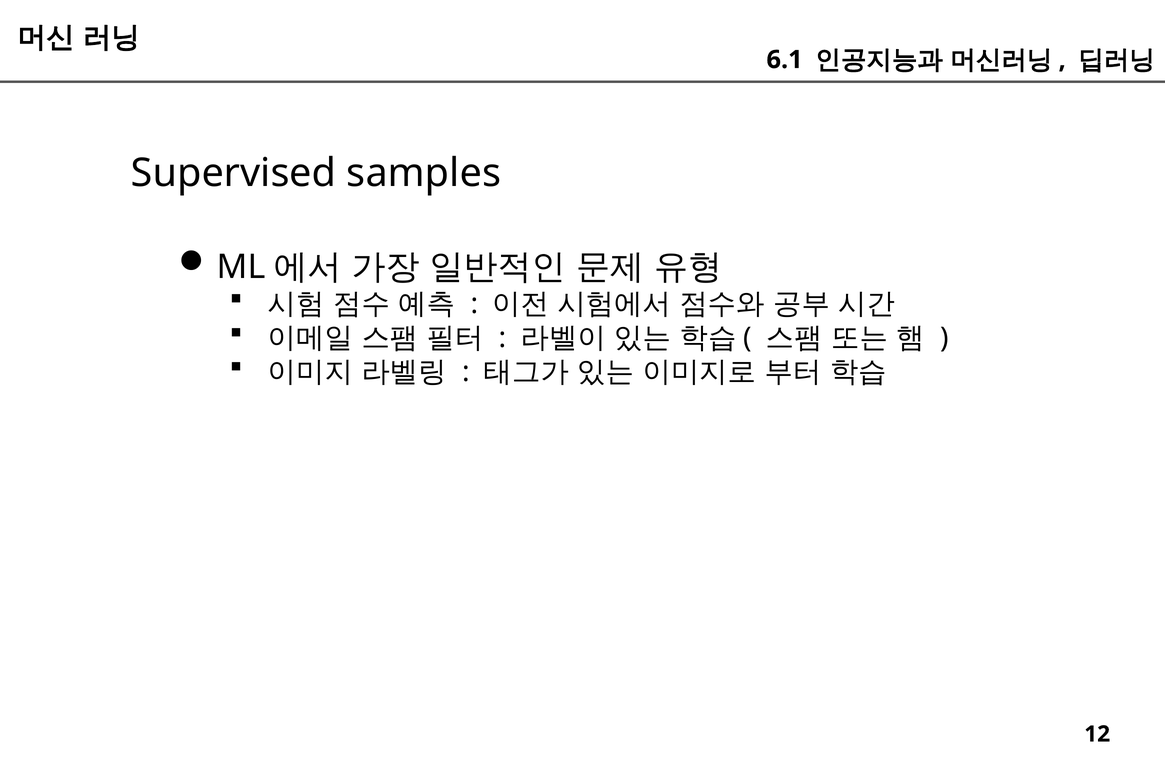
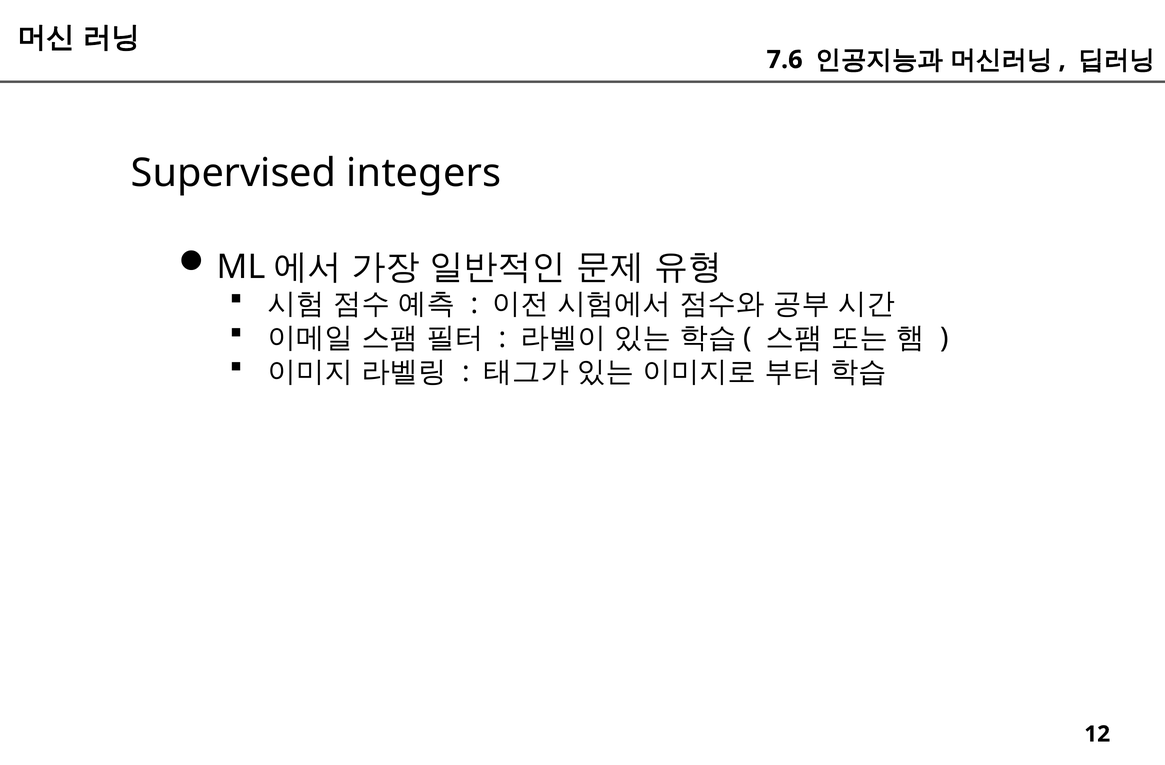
6.1: 6.1 -> 7.6 (785, 60)
samples: samples -> integers (424, 173)
